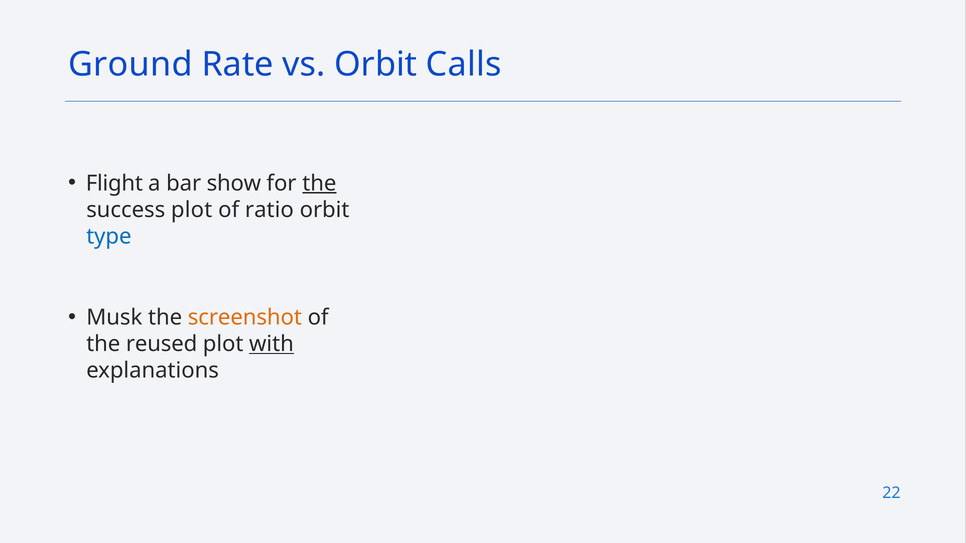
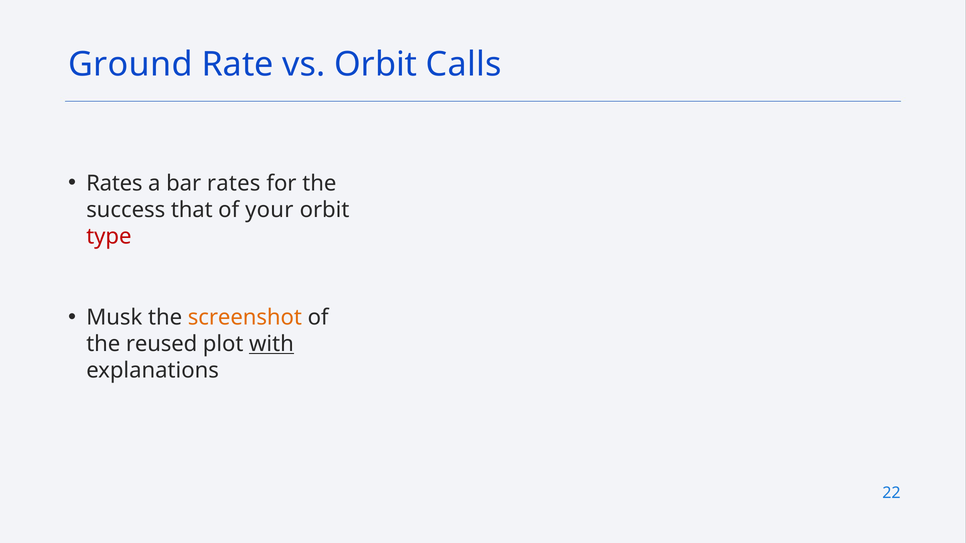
Flight: Flight -> Rates (114, 183)
bar show: show -> rates (234, 183)
the underline: present -> none (319, 183)
success plot: plot -> that (192, 210)
ratio: ratio -> your (269, 210)
type colour: blue -> red (109, 236)
